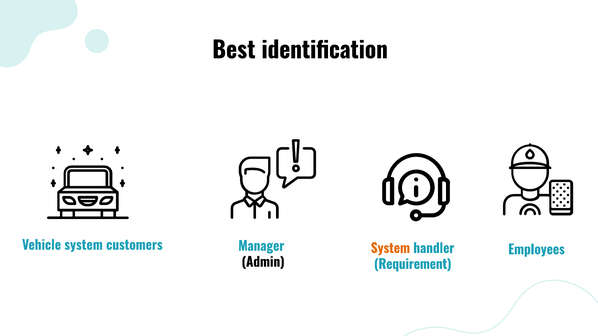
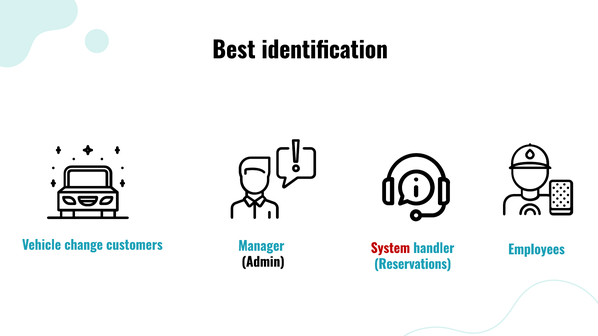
Vehicle system: system -> change (84, 246)
System colour: orange -> red (390, 249)
Requirement: Requirement -> Reservations (413, 265)
